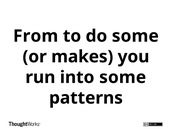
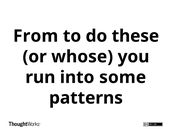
do some: some -> these (135, 36)
makes: makes -> whose (82, 57)
